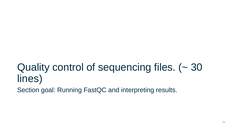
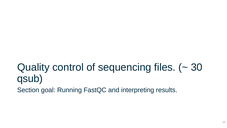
lines: lines -> qsub (30, 78)
